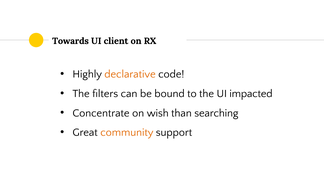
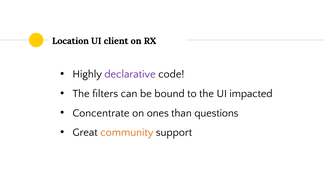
Towards: Towards -> Location (70, 41)
declarative colour: orange -> purple (130, 74)
wish: wish -> ones (158, 113)
searching: searching -> questions (216, 113)
